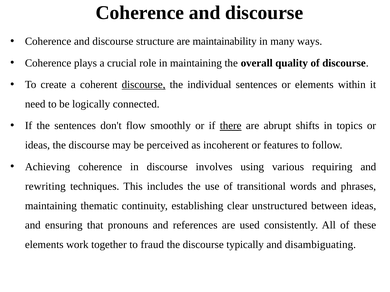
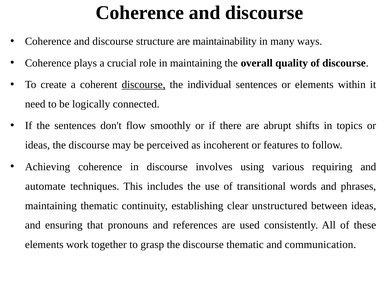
there underline: present -> none (231, 126)
rewriting: rewriting -> automate (45, 187)
fraud: fraud -> grasp (152, 245)
discourse typically: typically -> thematic (245, 245)
disambiguating: disambiguating -> communication (320, 245)
